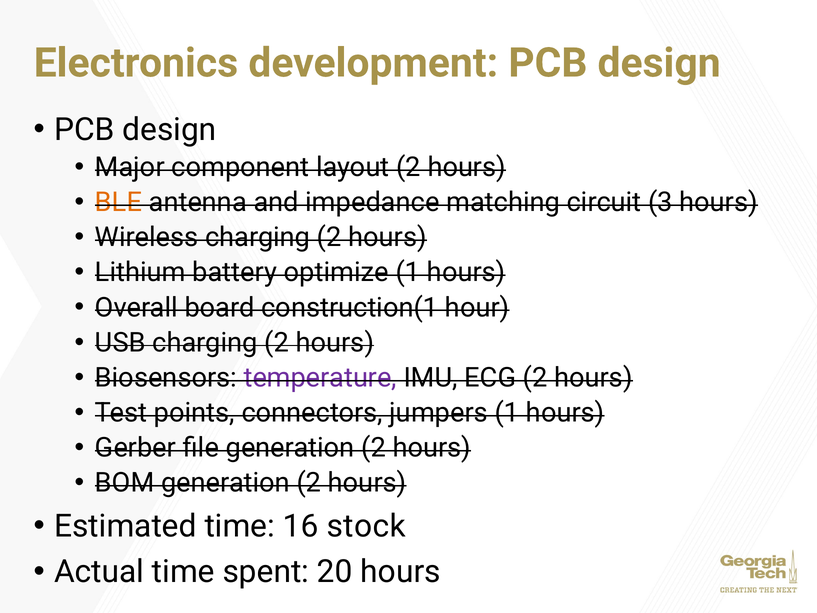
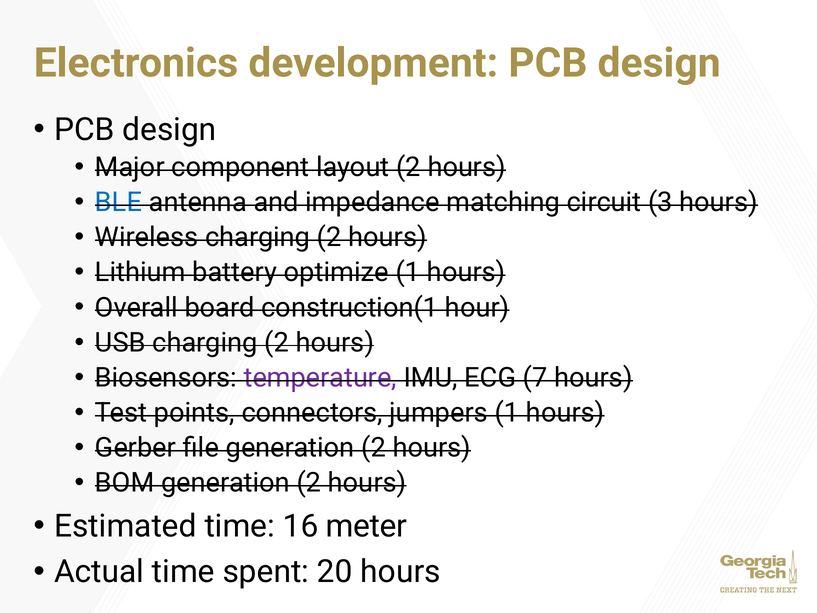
BLE colour: orange -> blue (119, 202)
ECG 2: 2 -> 7 (535, 378)
stock: stock -> meter (367, 526)
